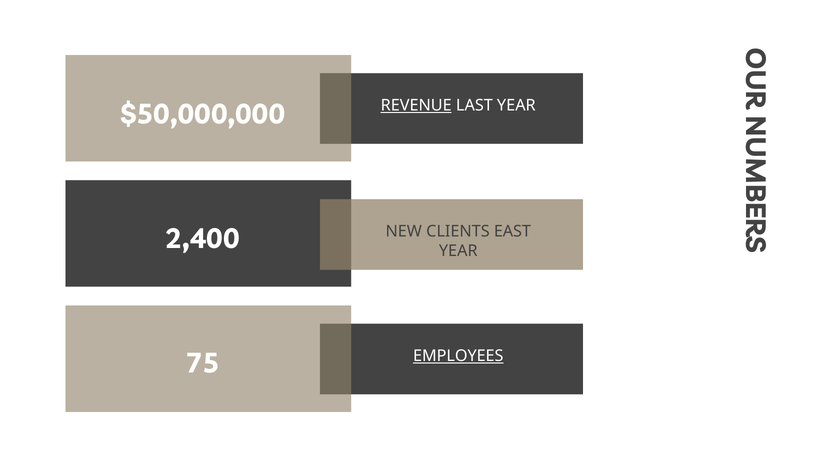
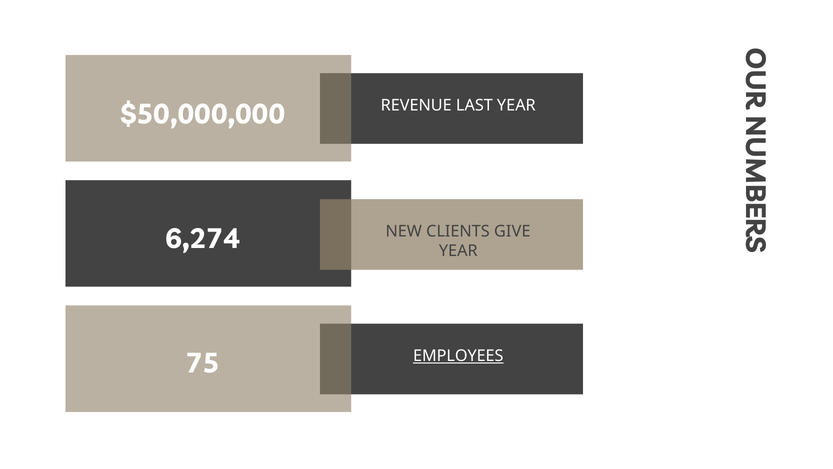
REVENUE underline: present -> none (416, 105)
2,400: 2,400 -> 6,274 (203, 239)
EAST: EAST -> GIVE (512, 231)
